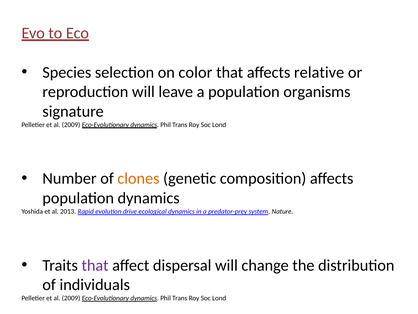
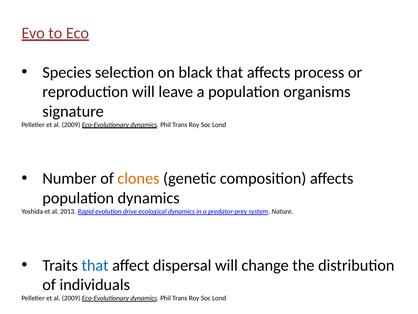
color: color -> black (196, 72)
relative: relative -> process (319, 72)
that colour: purple -> blue (95, 265)
